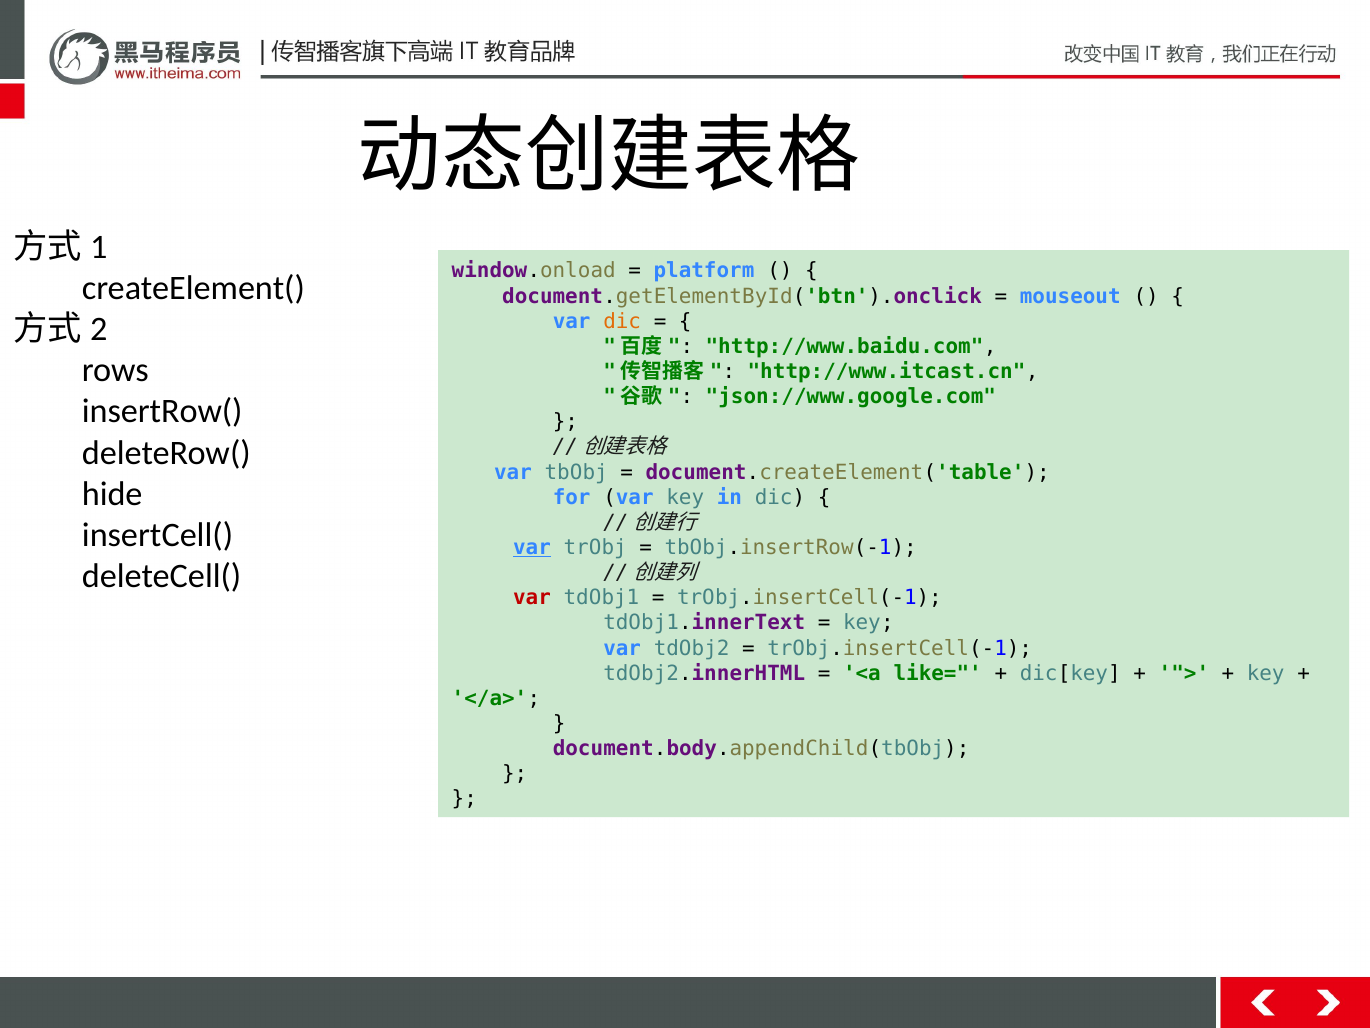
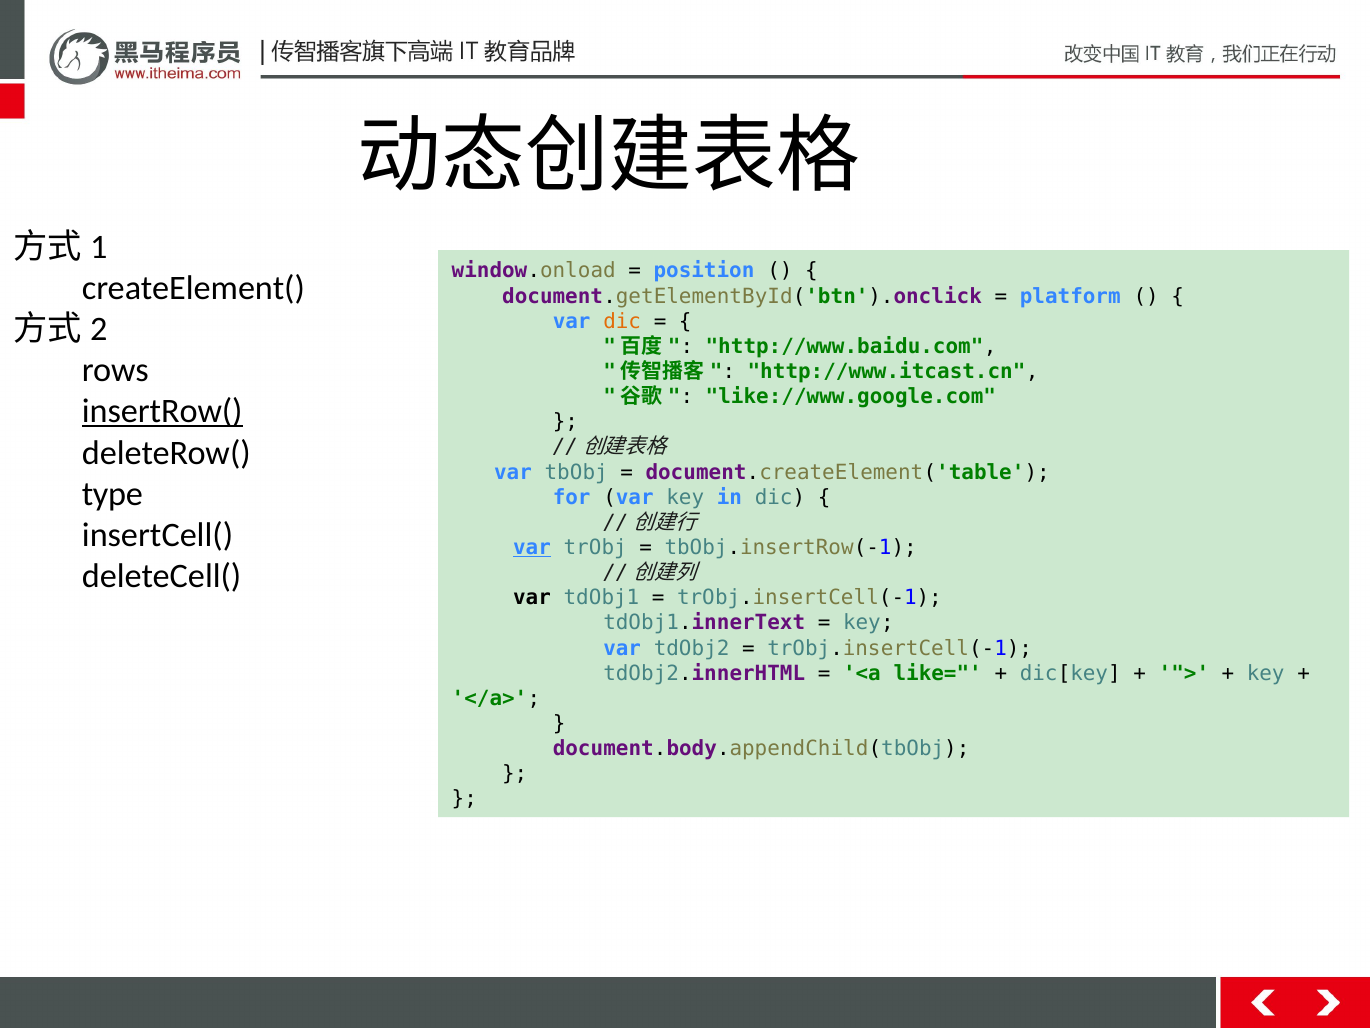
platform: platform -> position (704, 271)
mouseout: mouseout -> platform (1070, 296)
json://www.google.com: json://www.google.com -> like://www.google.com (851, 397)
insertRow( underline: none -> present (162, 411)
hide: hide -> type (112, 494)
var colour: red -> black (532, 598)
